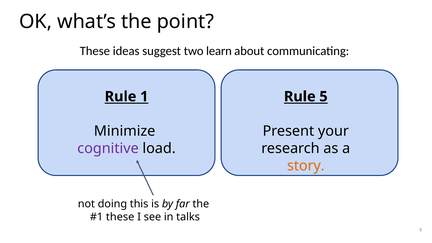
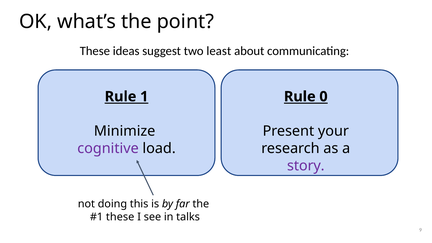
learn: learn -> least (219, 51)
5: 5 -> 0 (323, 97)
story colour: orange -> purple (306, 166)
